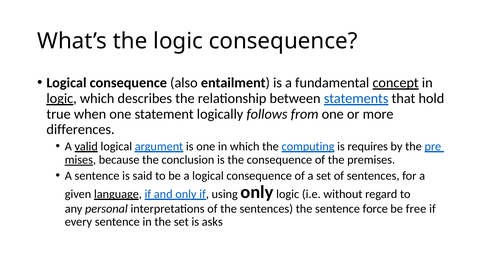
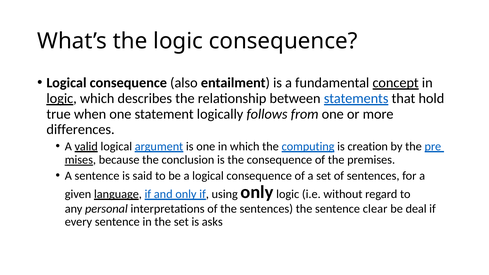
requires: requires -> creation (368, 146)
force: force -> clear (375, 209)
free: free -> deal (416, 209)
